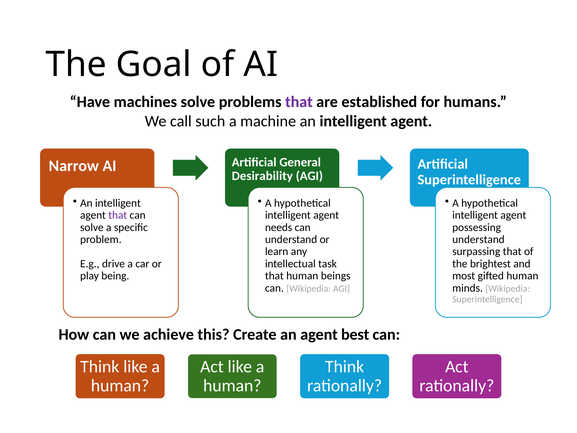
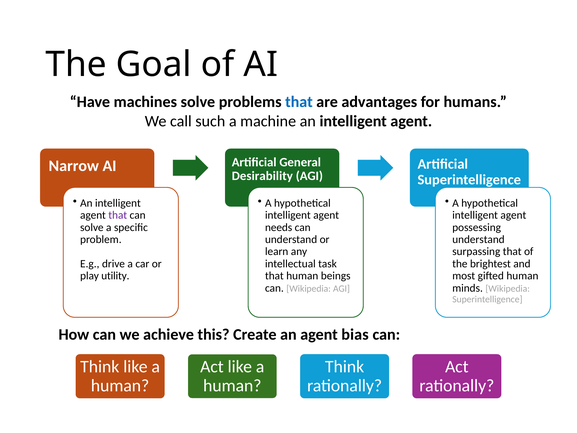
that colour: purple -> blue (299, 102)
established: established -> advantages (379, 102)
being: being -> utility (115, 276)
best: best -> bias (355, 334)
